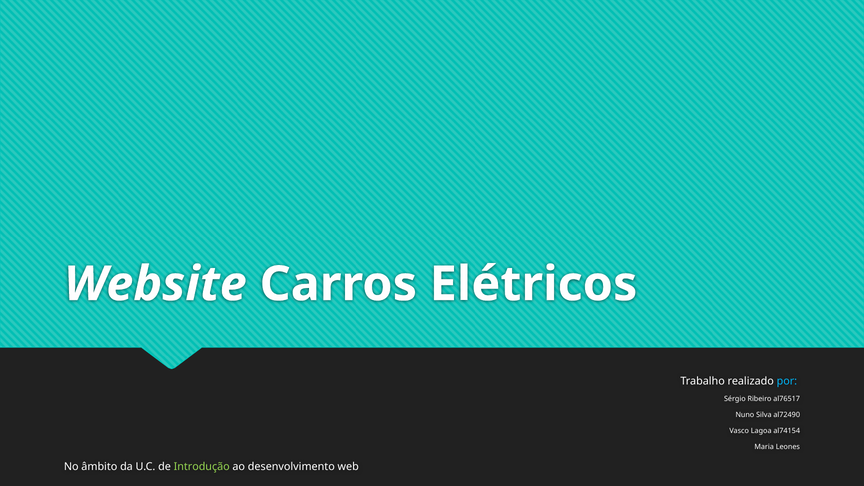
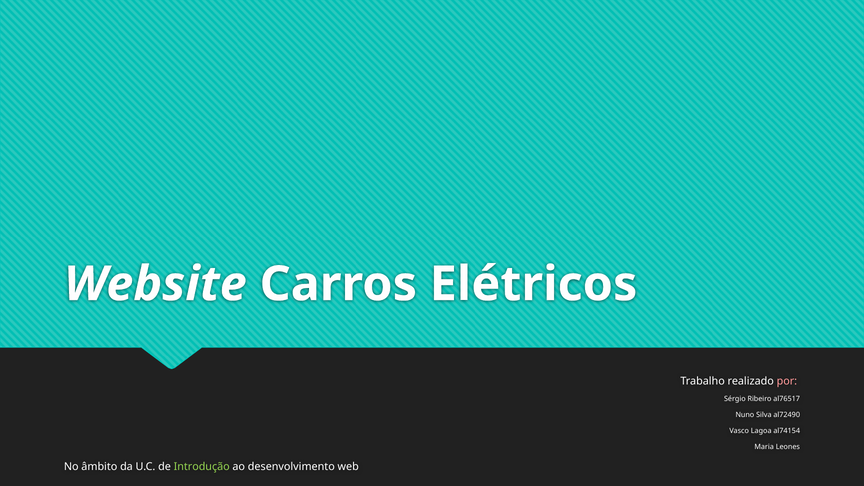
por colour: light blue -> pink (787, 381)
